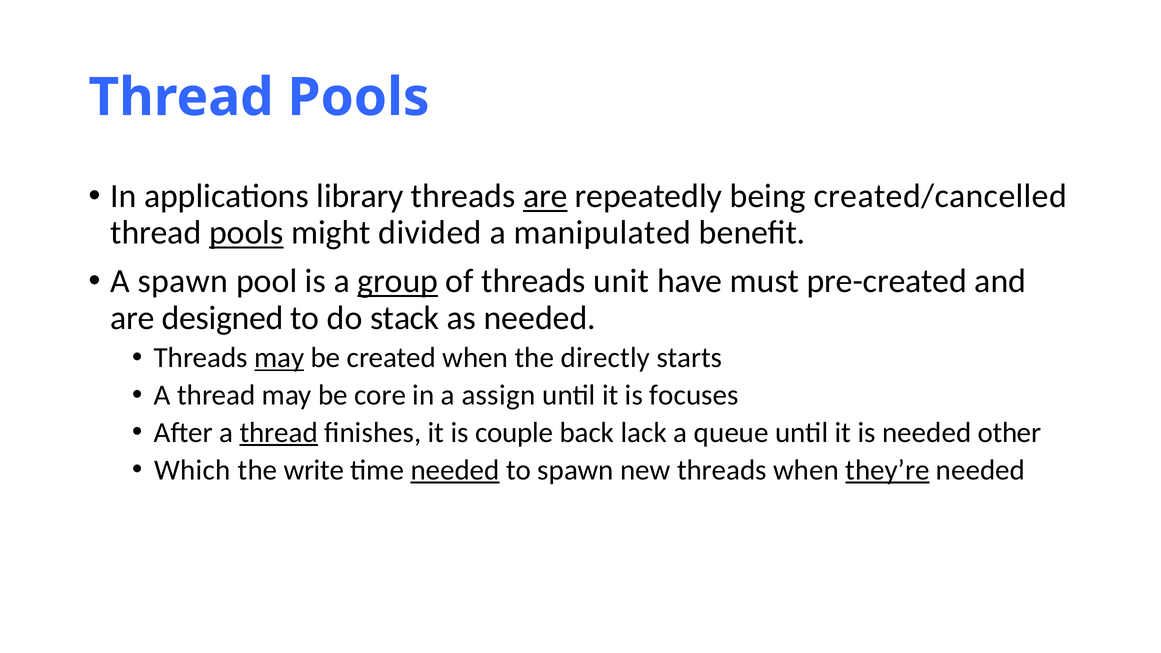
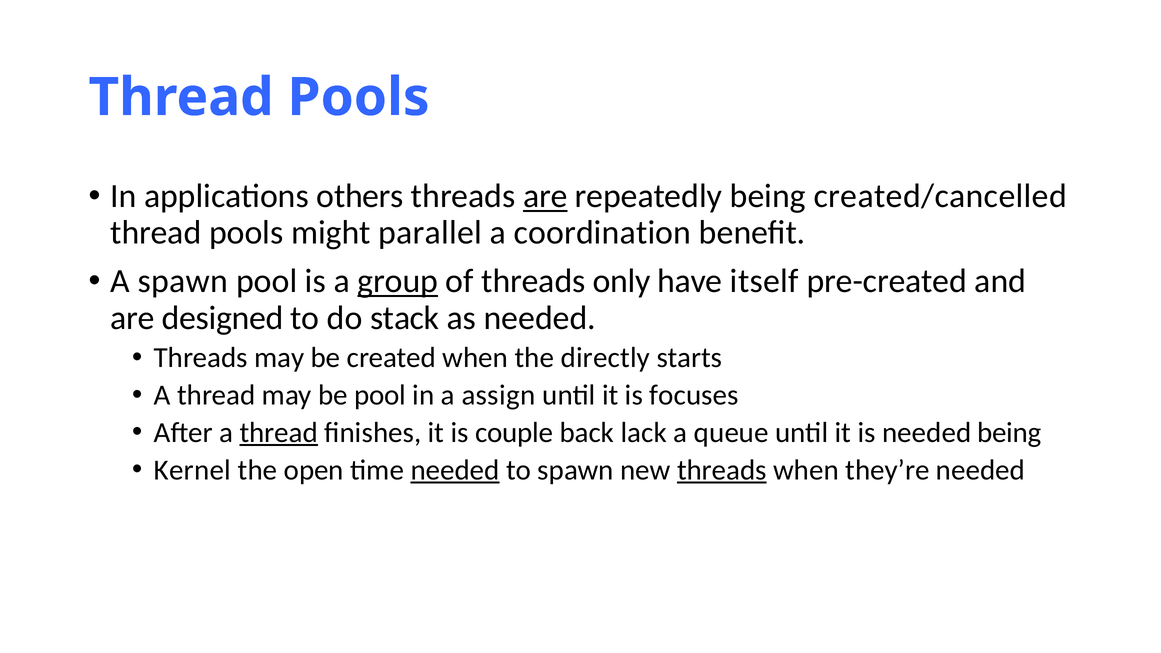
library: library -> others (360, 196)
pools underline: present -> none (246, 233)
divided: divided -> parallel (430, 233)
manipulated: manipulated -> coordination (602, 233)
unit: unit -> only (622, 281)
must: must -> itself (764, 281)
may underline: present -> none (279, 358)
be core: core -> pool (380, 395)
needed other: other -> being (1009, 433)
Which: Which -> Kernel (192, 470)
write: write -> open (314, 470)
threads underline: none -> present (722, 470)
they’re underline: present -> none (887, 470)
